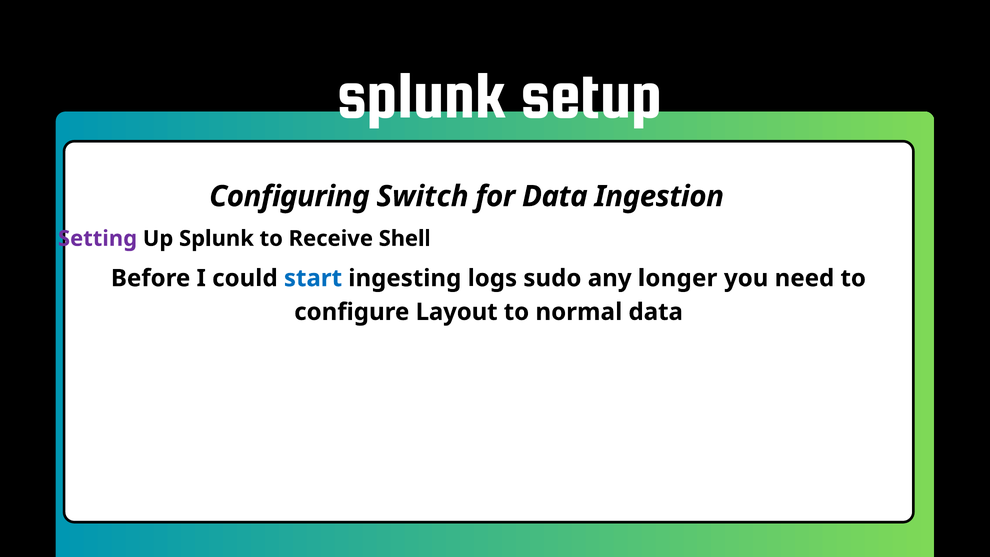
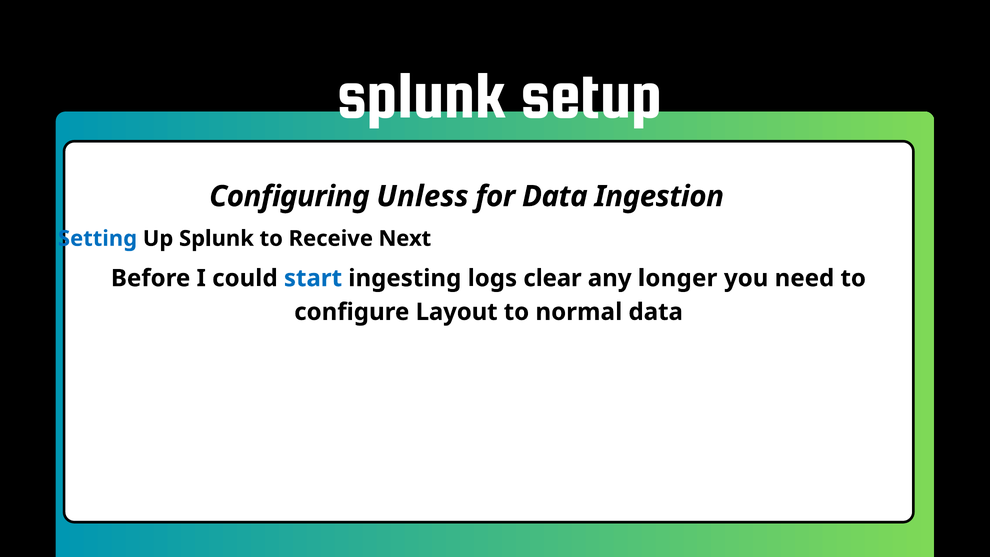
Switch: Switch -> Unless (423, 196)
Setting colour: purple -> blue (98, 239)
Shell: Shell -> Next (405, 239)
sudo: sudo -> clear (553, 278)
